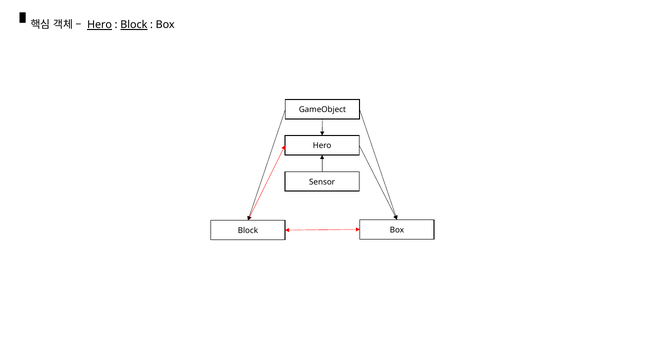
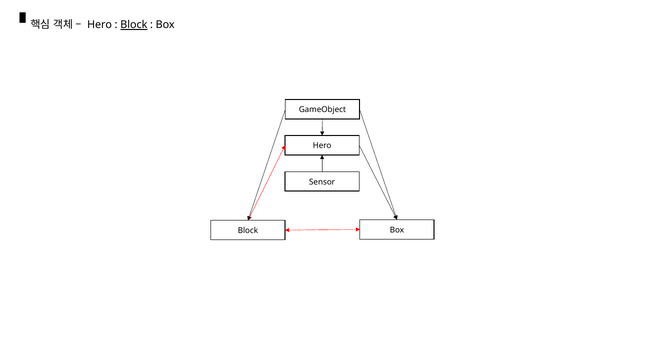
Hero underline: present -> none (100, 25)
